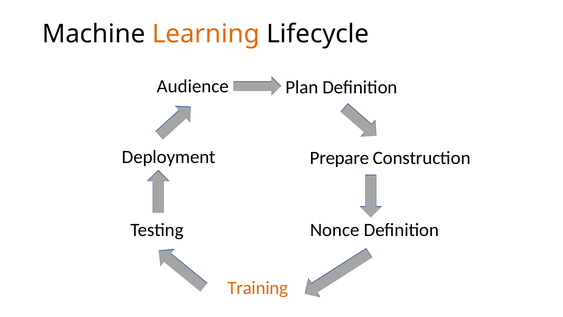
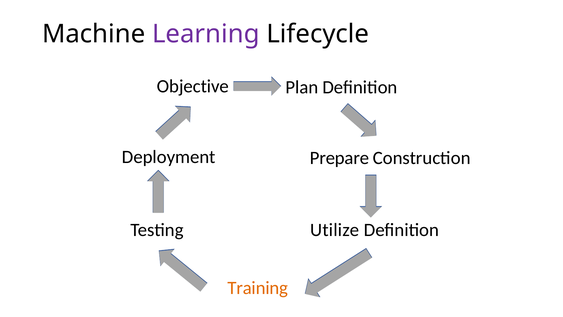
Learning colour: orange -> purple (206, 34)
Audience: Audience -> Objective (193, 86)
Nonce: Nonce -> Utilize (335, 230)
